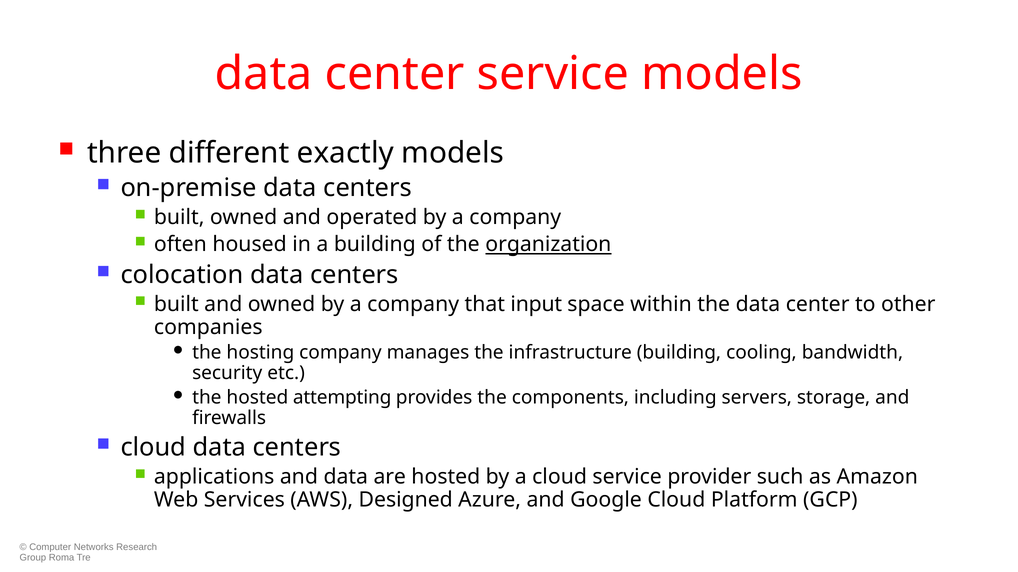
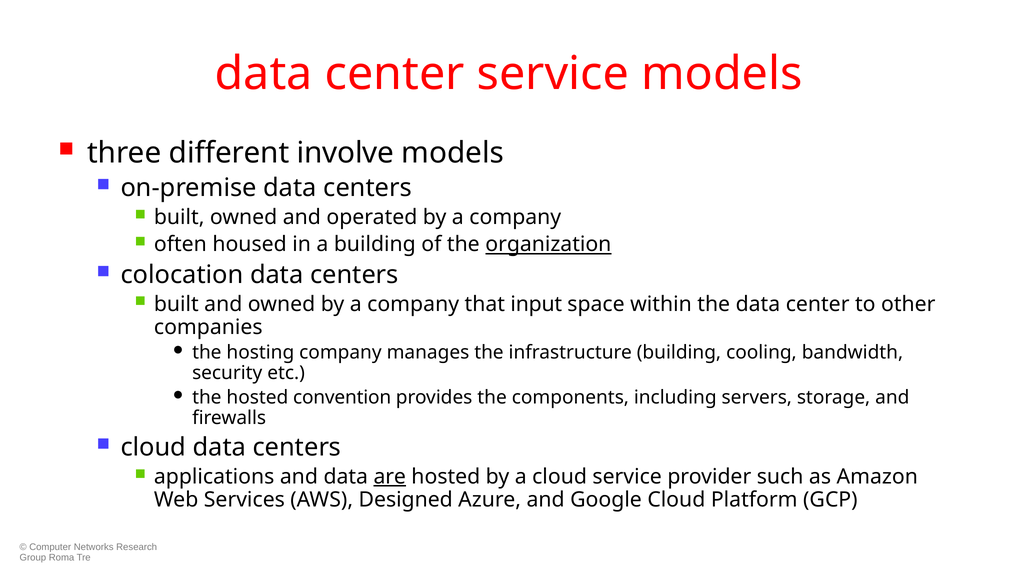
exactly: exactly -> involve (346, 153)
attempting: attempting -> convention (342, 398)
are underline: none -> present (390, 477)
